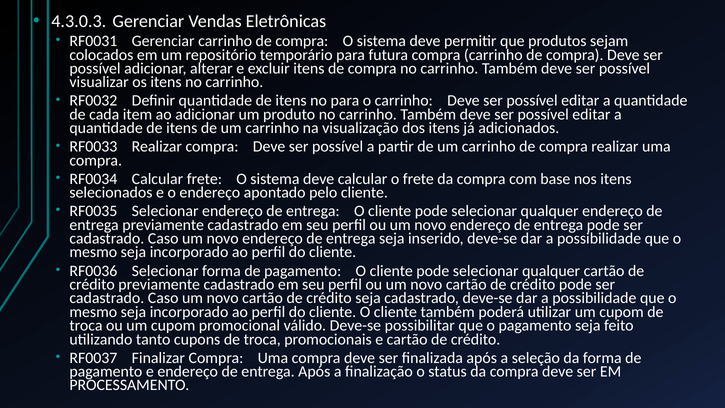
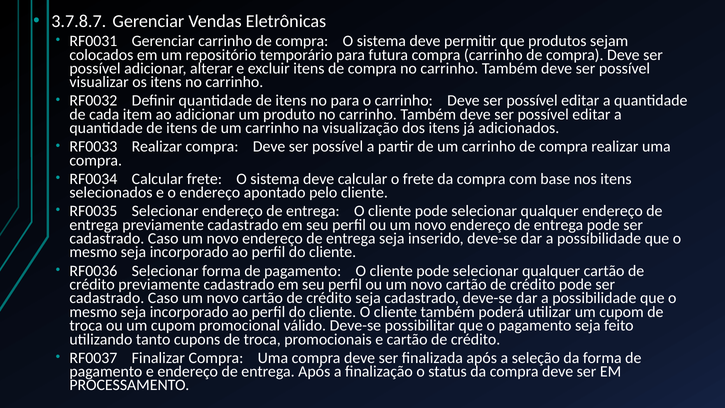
4.3.0.3: 4.3.0.3 -> 3.7.8.7 (79, 21)
